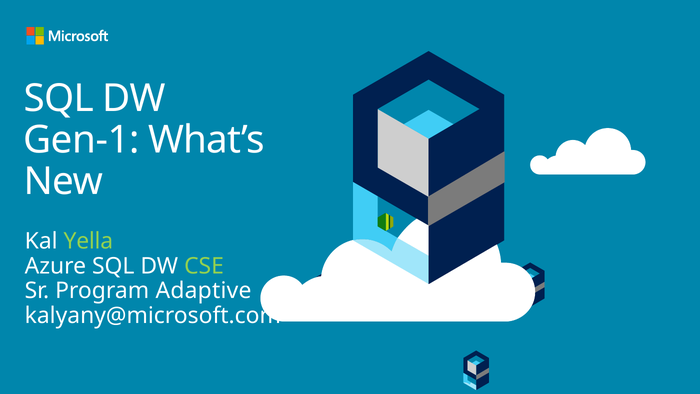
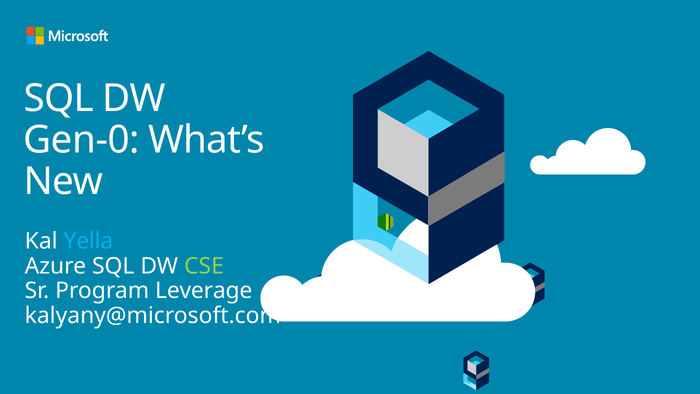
Gen-1: Gen-1 -> Gen-0 (81, 140)
Yella colour: light green -> light blue (88, 241)
Adaptive: Adaptive -> Leverage (204, 290)
